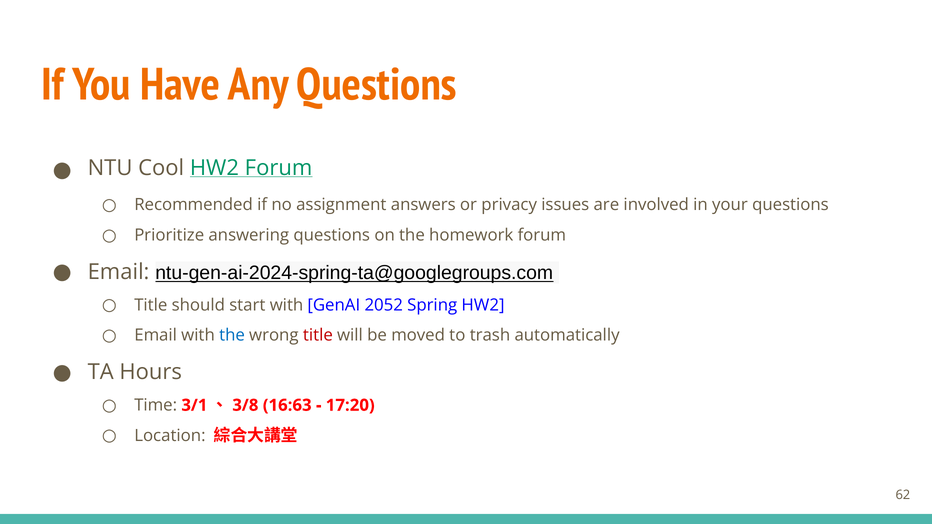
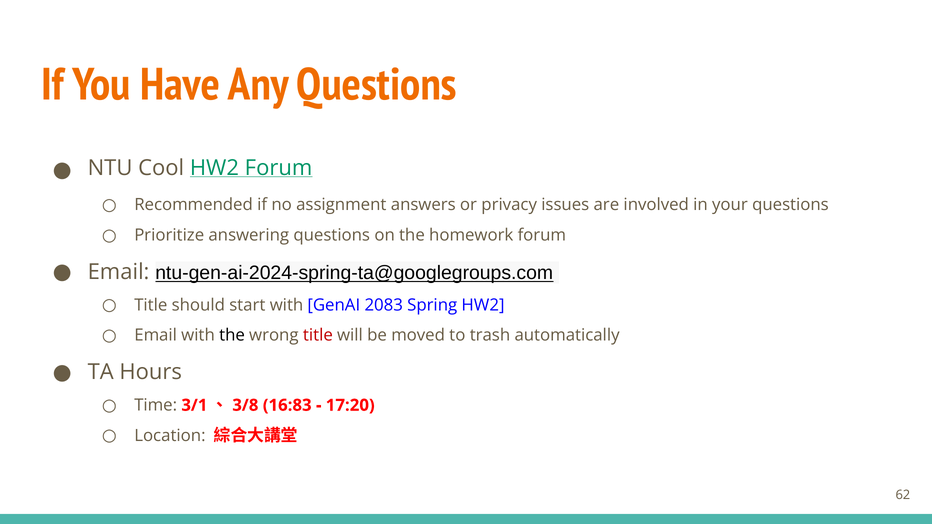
2052: 2052 -> 2083 (384, 305)
the colour: blue -> black (232, 336)
16:63: 16:63 -> 16:83 (287, 405)
